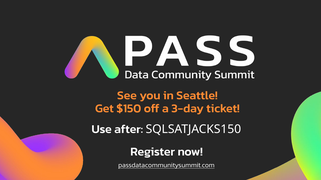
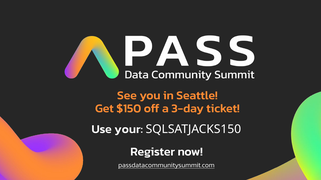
after: after -> your (129, 130)
